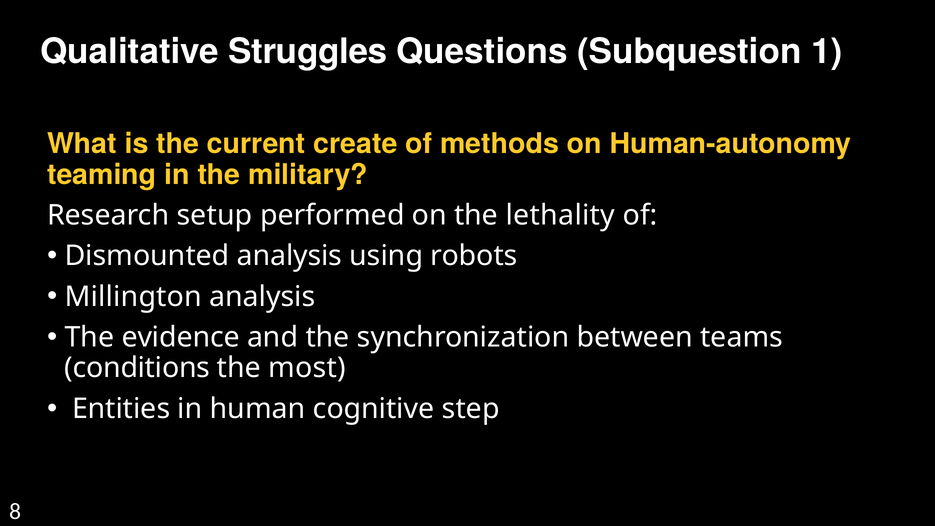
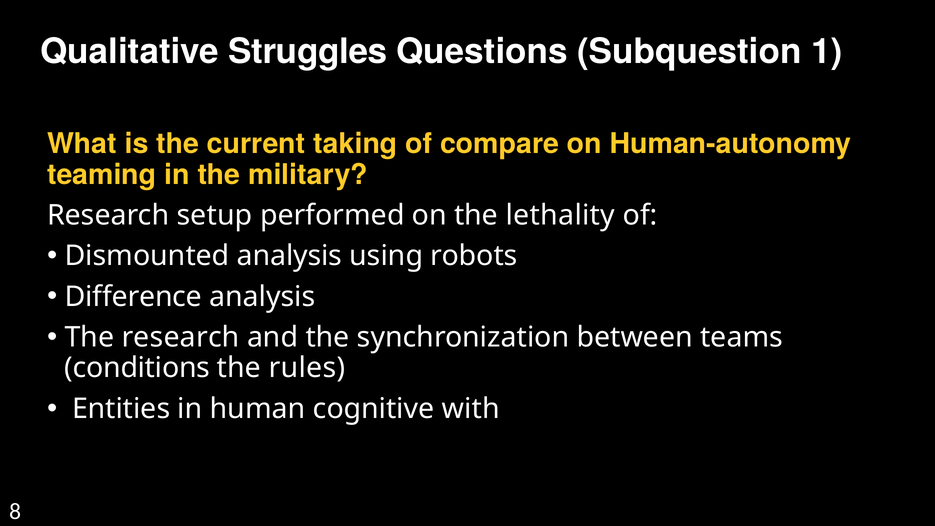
create: create -> taking (355, 144)
methods: methods -> compare (500, 144)
Millington: Millington -> Difference (133, 297)
The evidence: evidence -> research (181, 337)
most: most -> rules (307, 368)
step: step -> with (471, 409)
